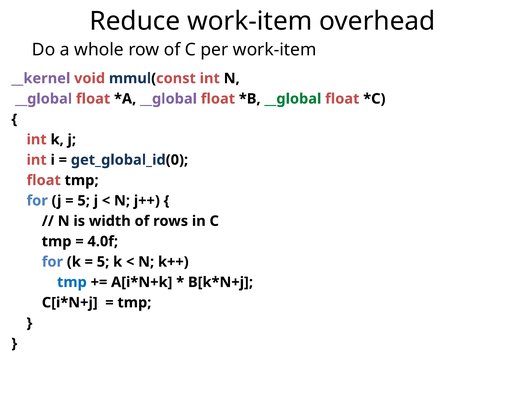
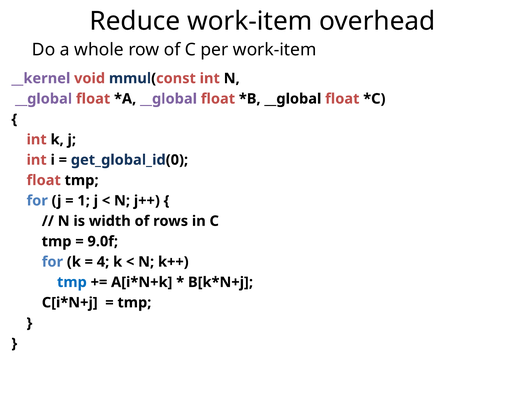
__global colour: green -> black (293, 99)
5: 5 -> 1 (84, 201)
4.0f: 4.0f -> 9.0f (103, 242)
5: 5 -> 4 (103, 262)
